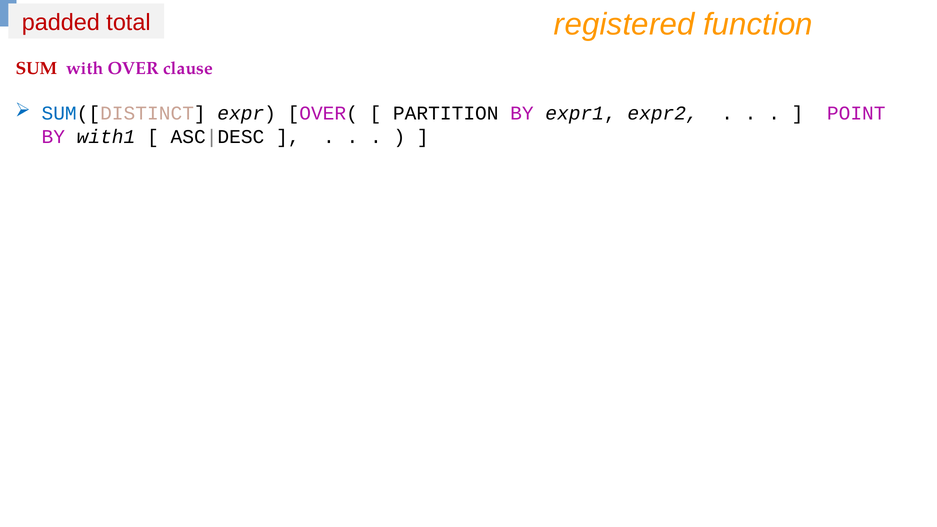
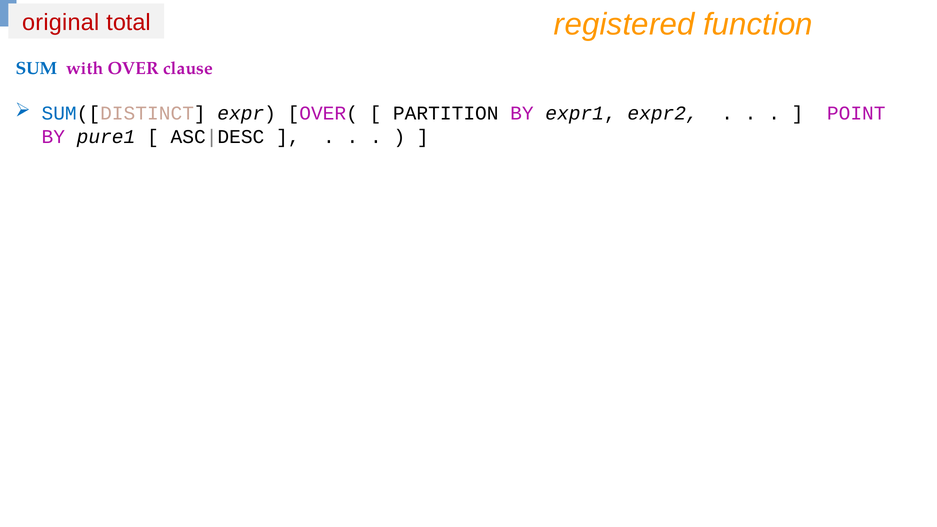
padded: padded -> original (61, 23)
SUM colour: red -> blue (37, 68)
with1: with1 -> pure1 (106, 137)
